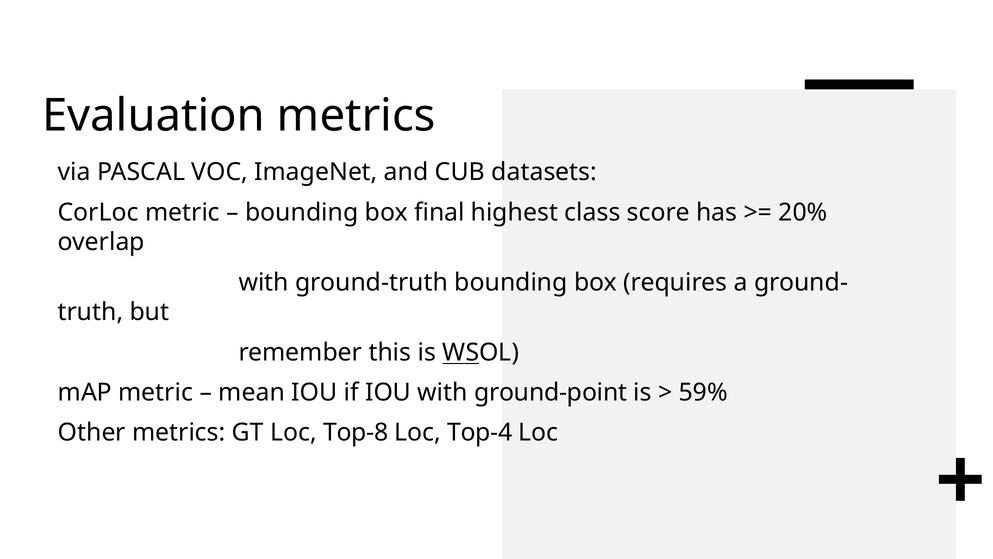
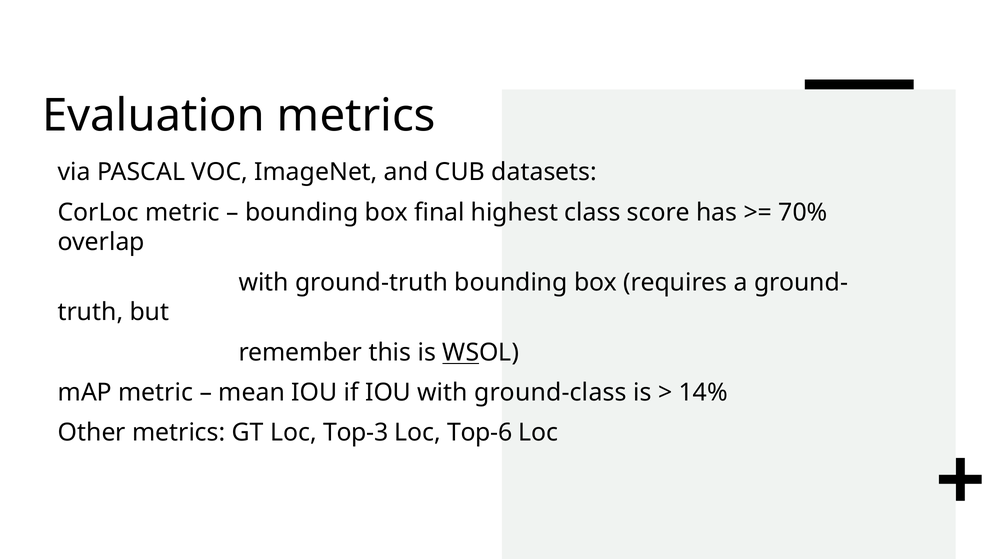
20%: 20% -> 70% (803, 212)
ground-point: ground-point -> ground-class (550, 392)
59%: 59% -> 14% (703, 392)
Top-8: Top-8 -> Top-3 (356, 432)
Top-4: Top-4 -> Top-6 (480, 432)
